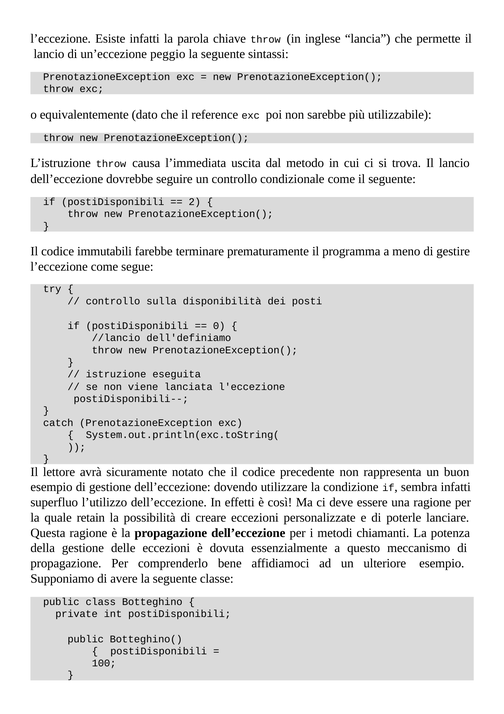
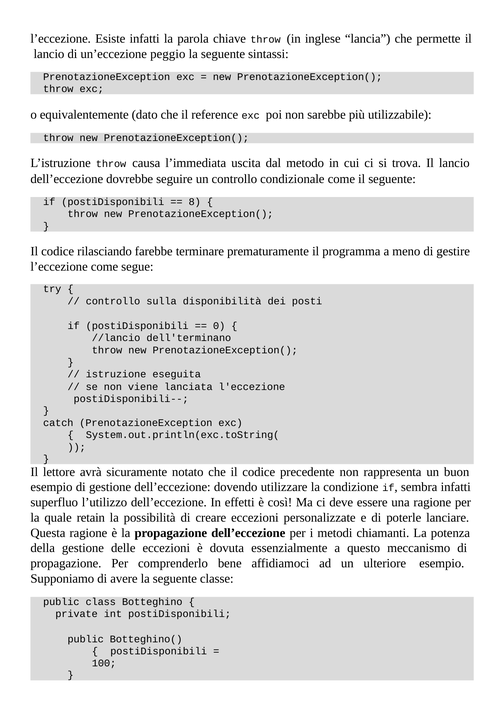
2: 2 -> 8 (195, 202)
immutabili: immutabili -> rilasciando (105, 251)
dell'definiamo: dell'definiamo -> dell'terminano (189, 338)
